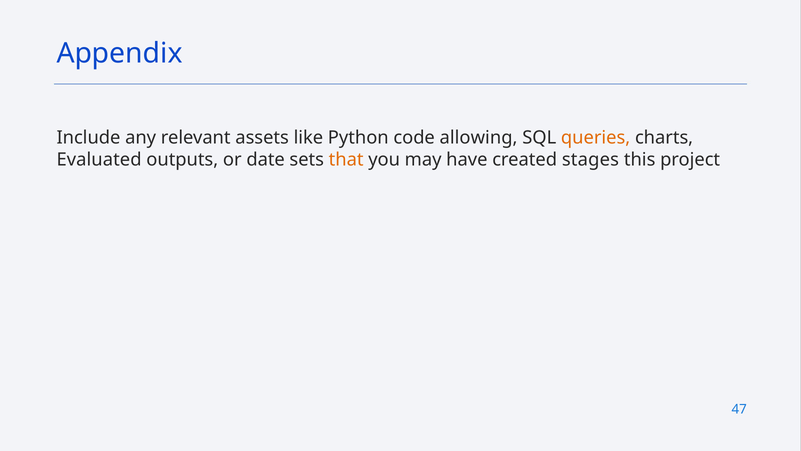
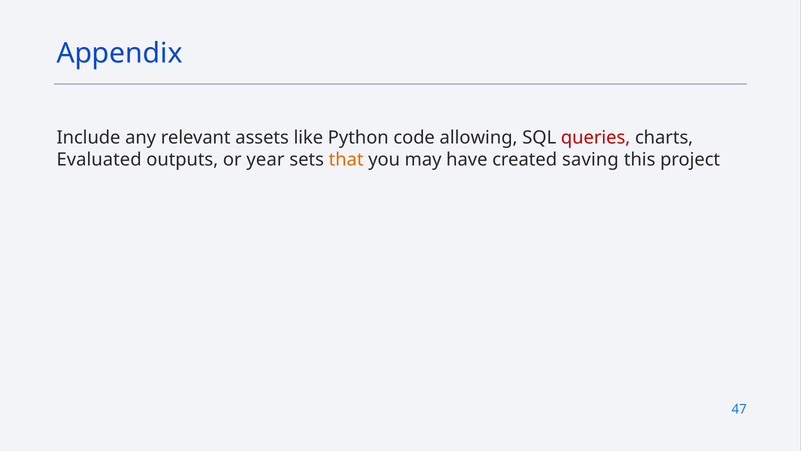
queries colour: orange -> red (596, 137)
date: date -> year (265, 159)
stages: stages -> saving (590, 159)
